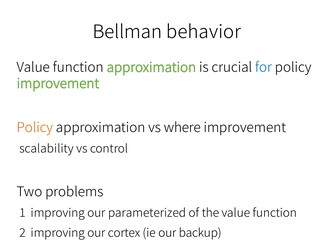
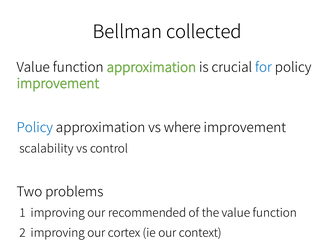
behavior: behavior -> collected (204, 32)
Policy colour: orange -> blue (35, 128)
parameterized: parameterized -> recommended (147, 213)
backup: backup -> context (200, 234)
